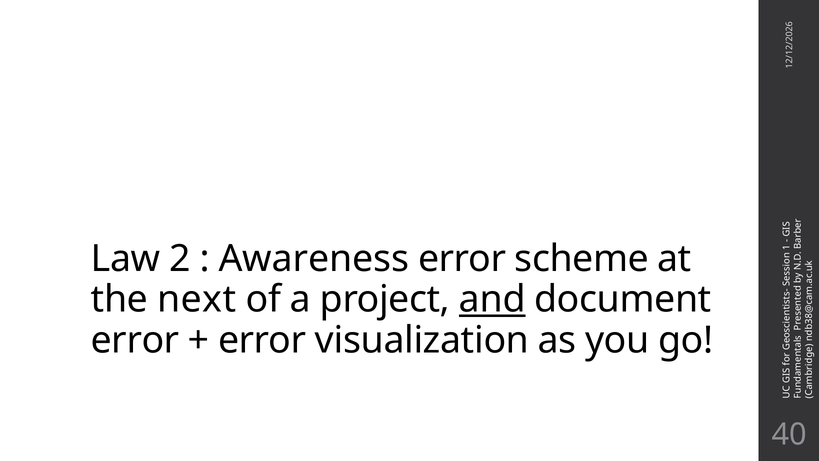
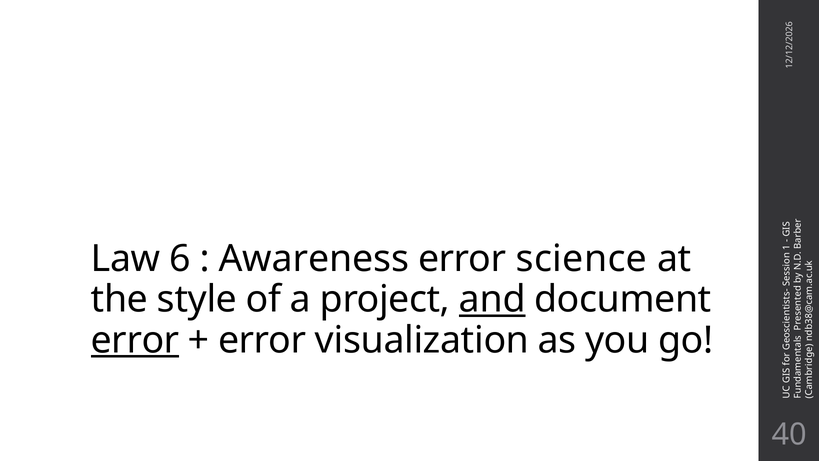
Law 2: 2 -> 6 (180, 259)
scheme: scheme -> science (581, 259)
next: next -> style (197, 299)
error underline: none -> present (135, 340)
